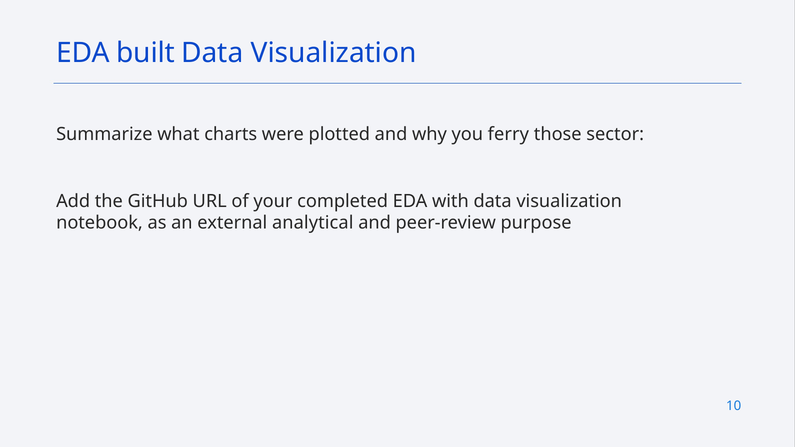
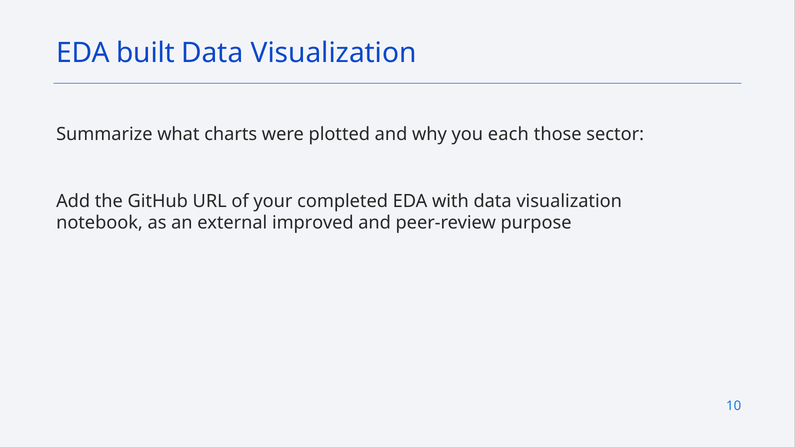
ferry: ferry -> each (508, 134)
analytical: analytical -> improved (313, 223)
